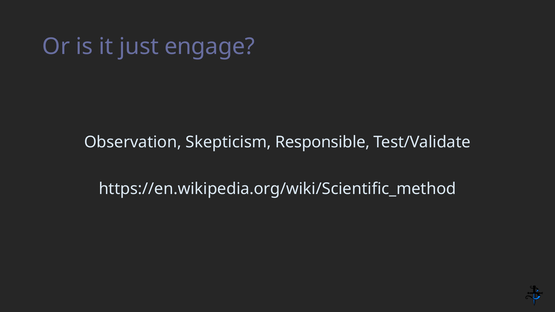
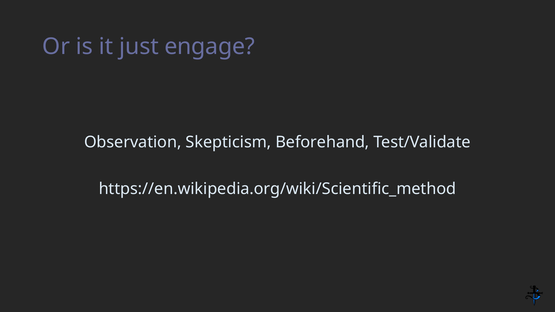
Responsible: Responsible -> Beforehand (322, 142)
